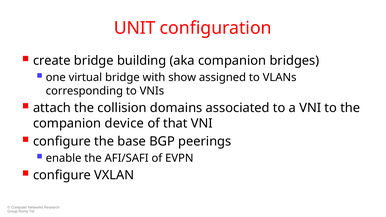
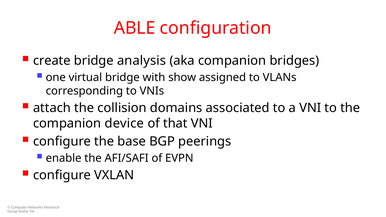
UNIT: UNIT -> ABLE (135, 28)
building: building -> analysis (142, 61)
